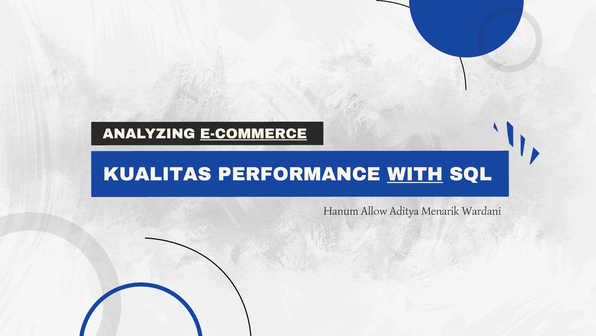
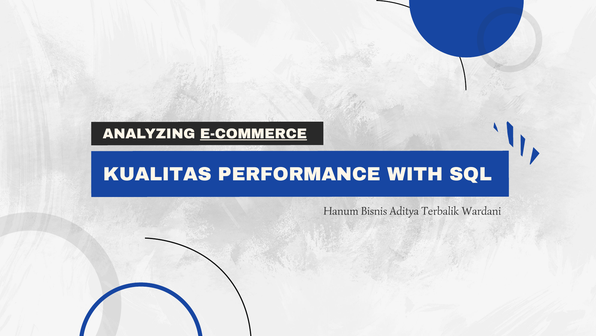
WITH underline: present -> none (415, 174)
Allow: Allow -> Bisnis (374, 211)
Menarik: Menarik -> Terbalik (440, 211)
